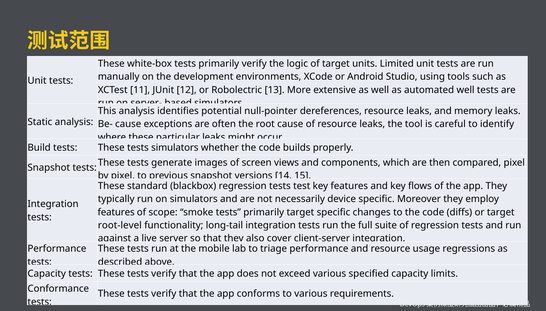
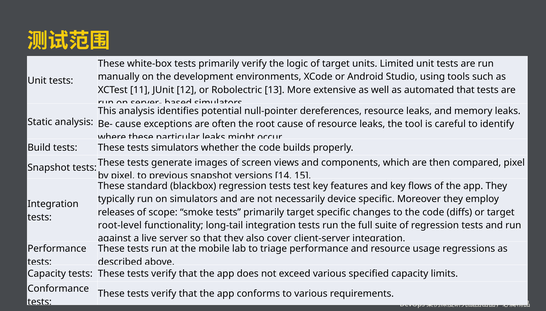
automated well: well -> that (466, 90)
features: features -> releases (116, 212)
